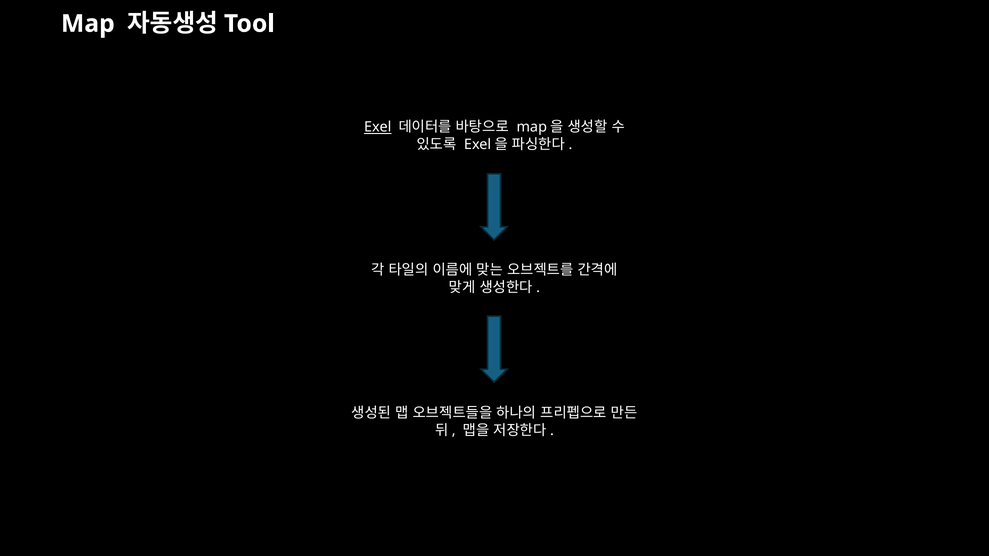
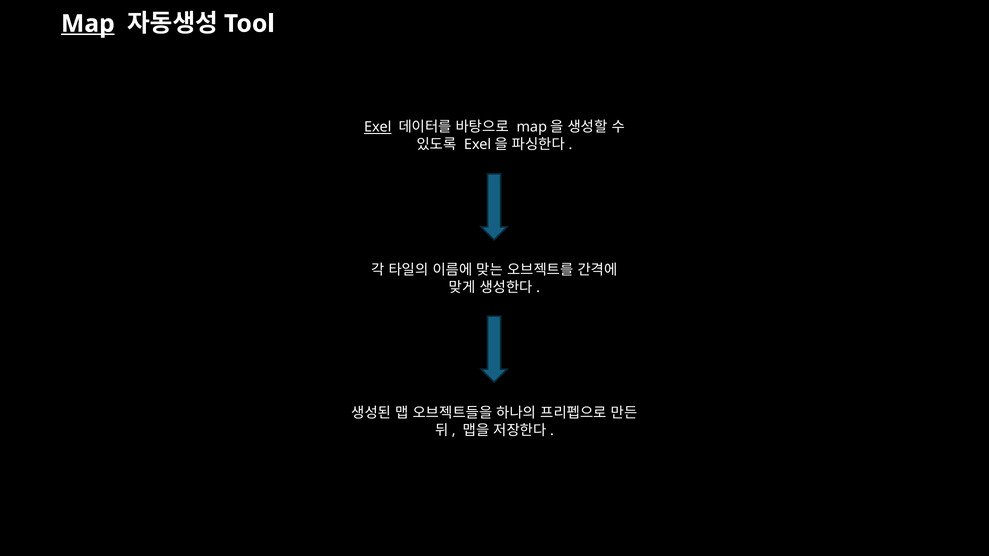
Map underline: none -> present (88, 24)
